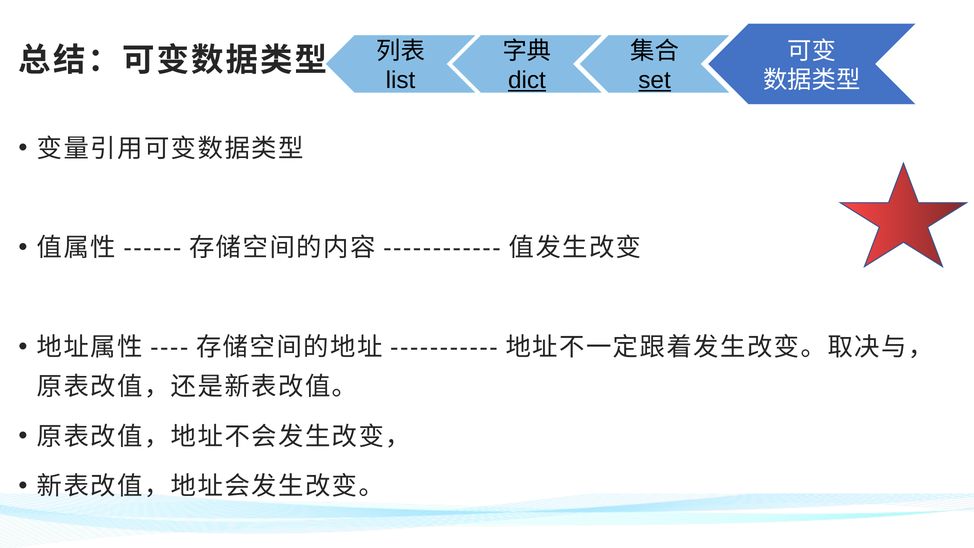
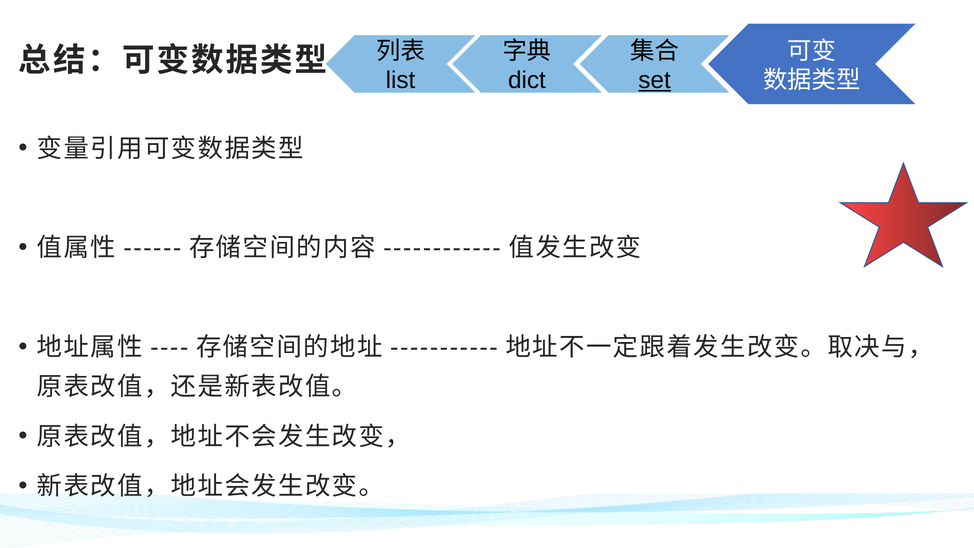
dict underline: present -> none (527, 80)
